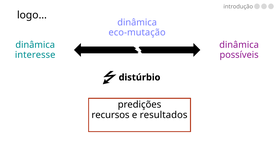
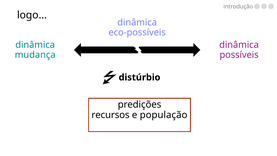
eco-mutação: eco-mutação -> eco-possíveis (137, 32)
interesse: interesse -> mudança (35, 55)
resultados: resultados -> população (164, 115)
